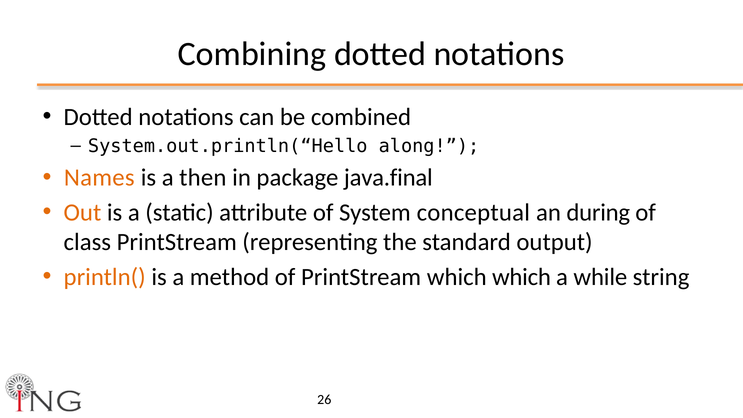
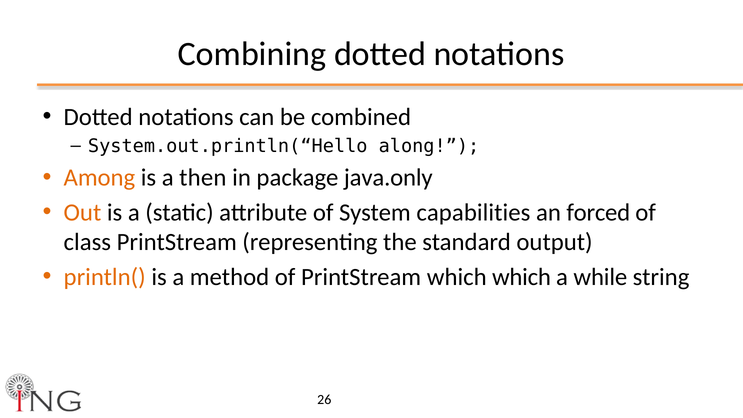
Names: Names -> Among (99, 178)
java.final: java.final -> java.only (388, 178)
conceptual: conceptual -> capabilities (473, 212)
during: during -> forced (598, 212)
